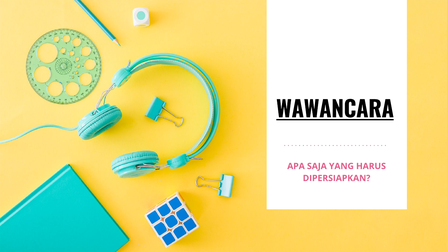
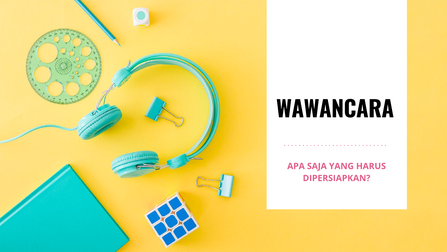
WAWANCARA underline: present -> none (335, 110)
